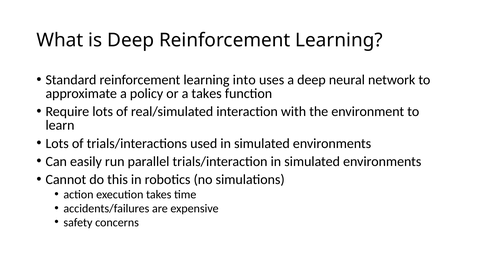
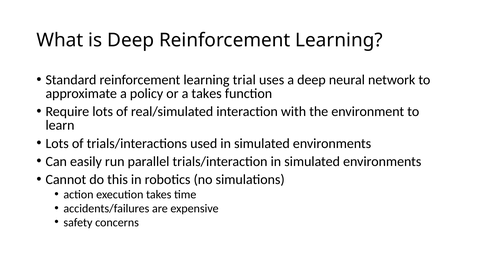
into: into -> trial (244, 80)
